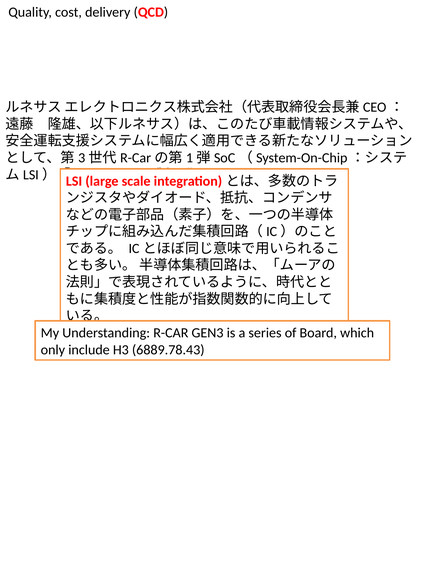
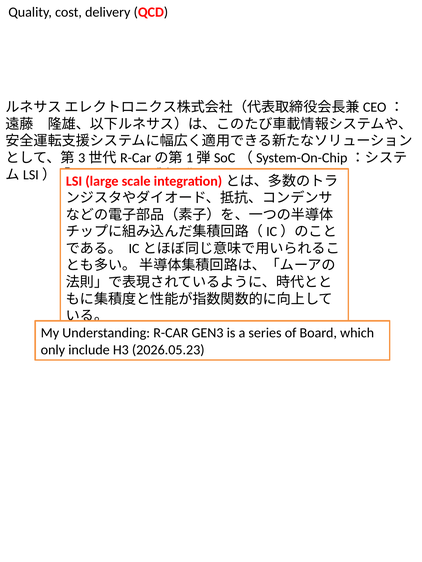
6889.78.43: 6889.78.43 -> 2026.05.23 (168, 350)
